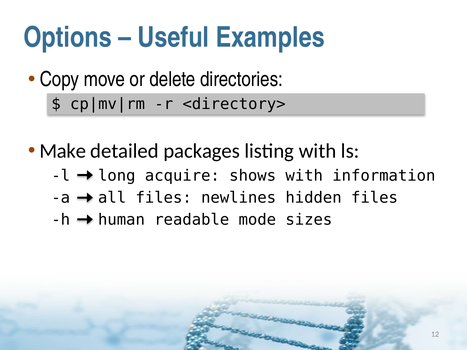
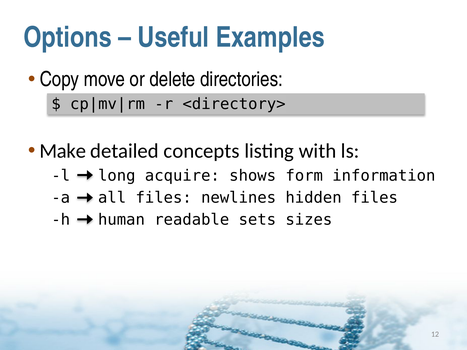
packages: packages -> concepts (202, 151)
shows with: with -> form (304, 176)
mode: mode -> sets (257, 220)
